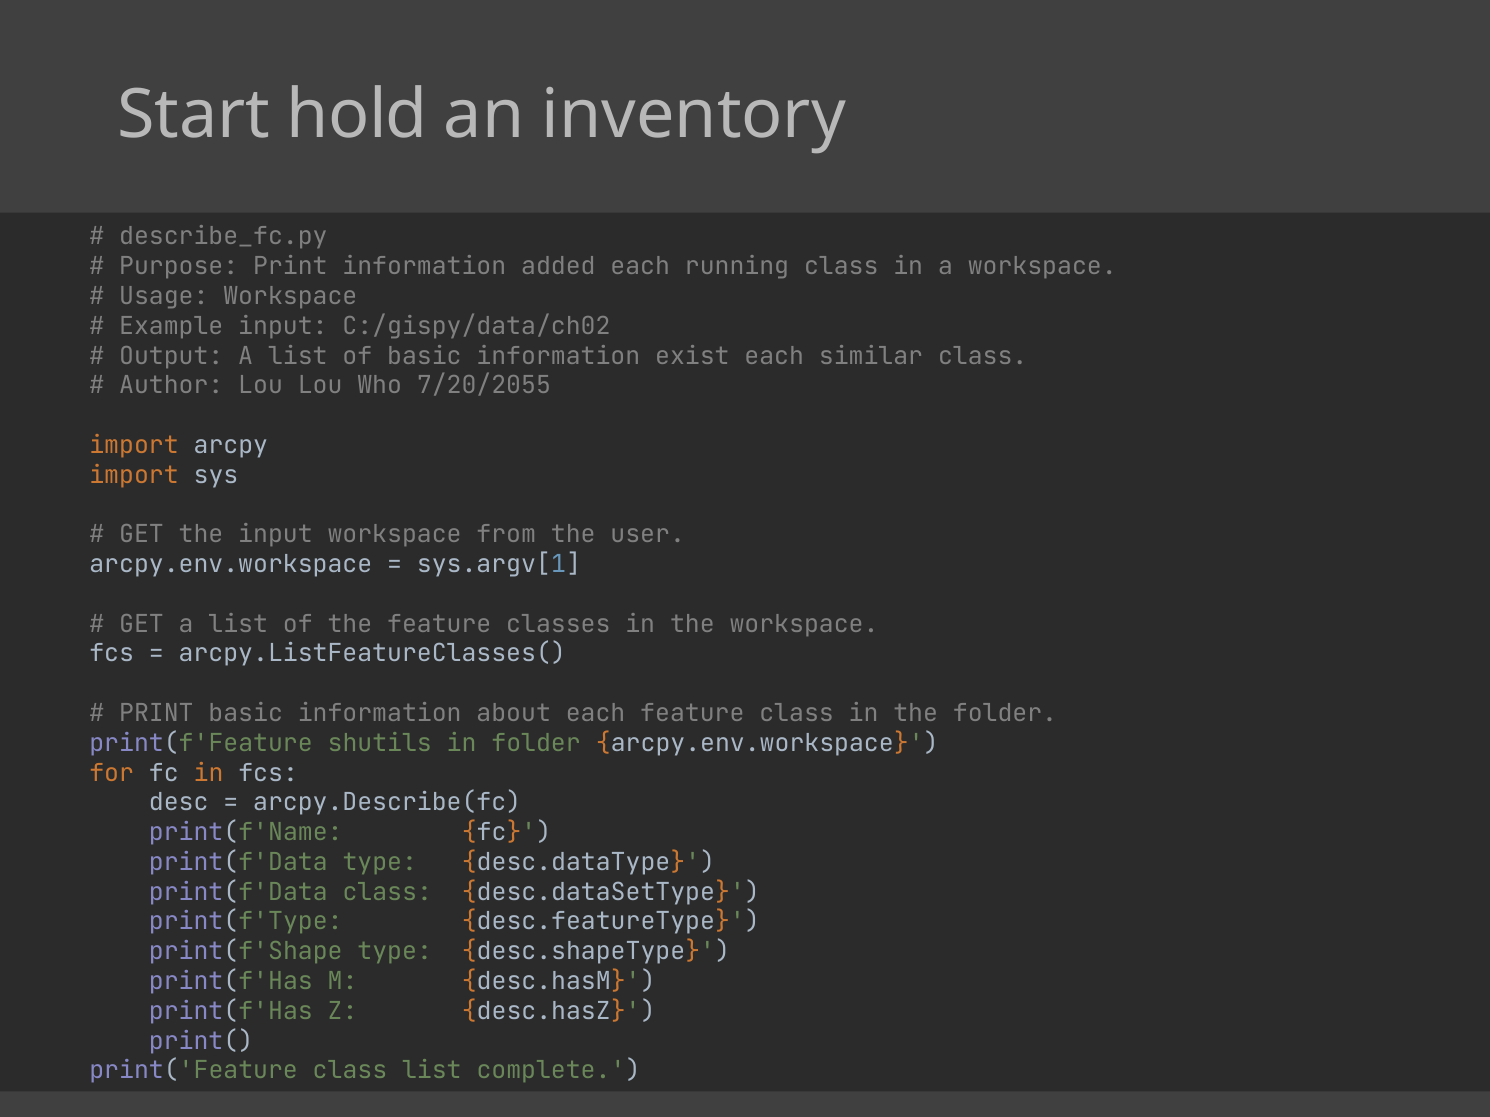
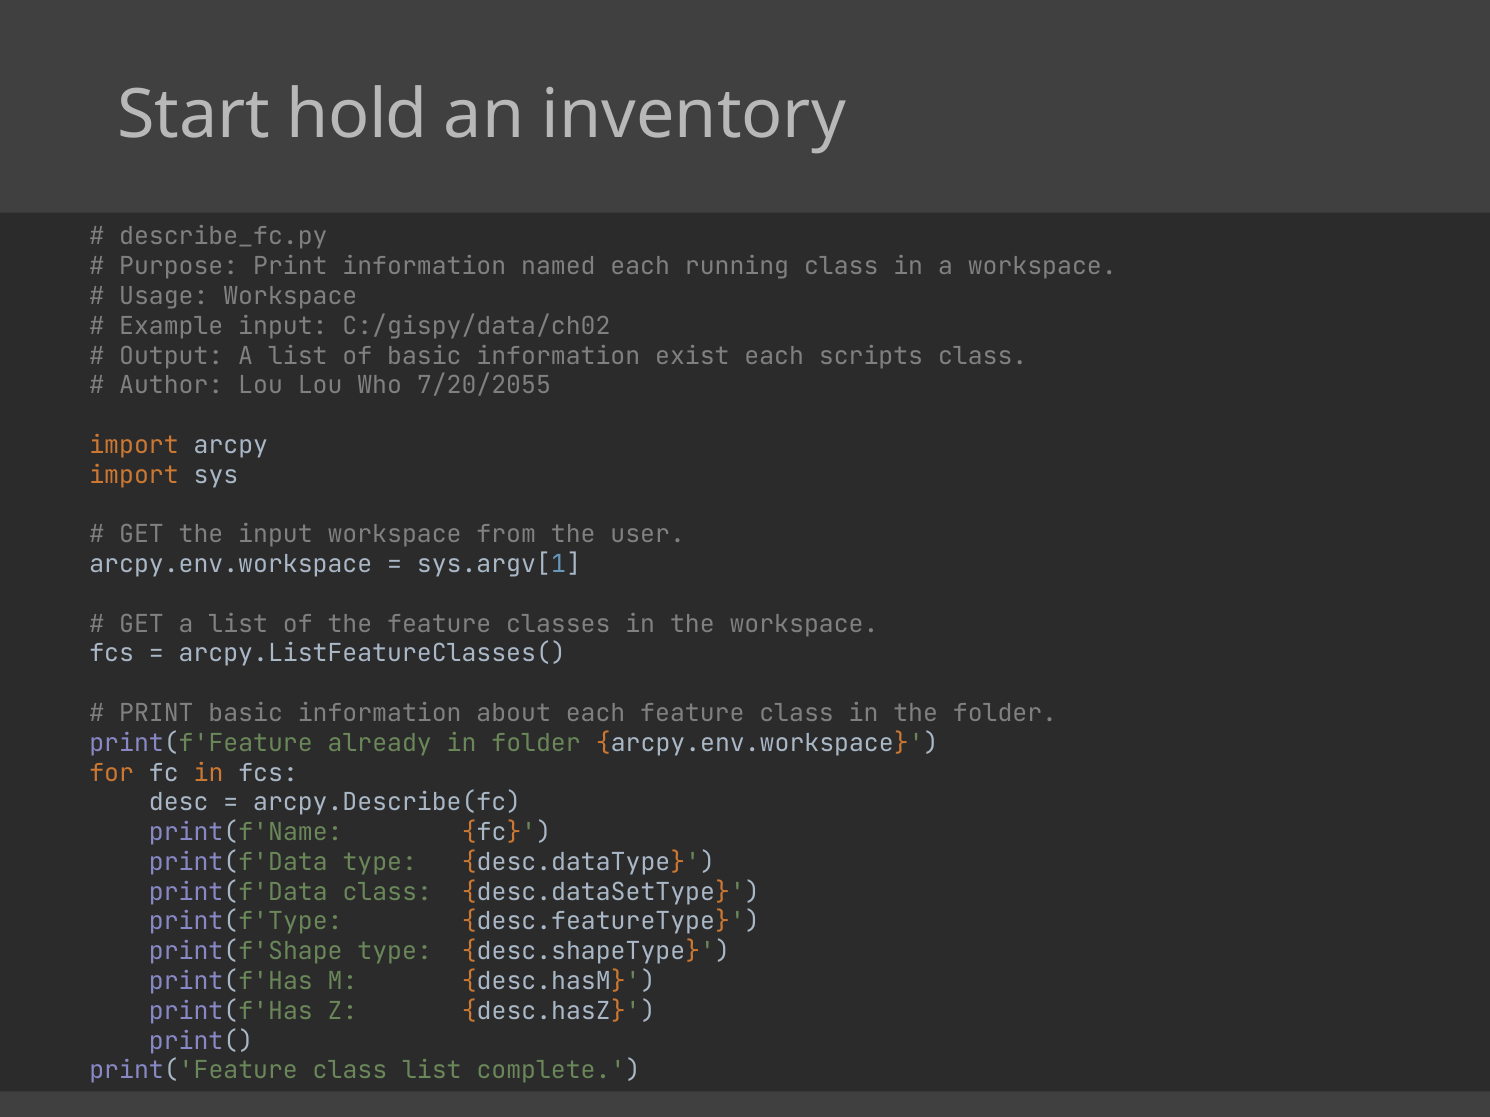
added: added -> named (558, 267)
similar: similar -> scripts (871, 356)
shutils: shutils -> already (380, 743)
